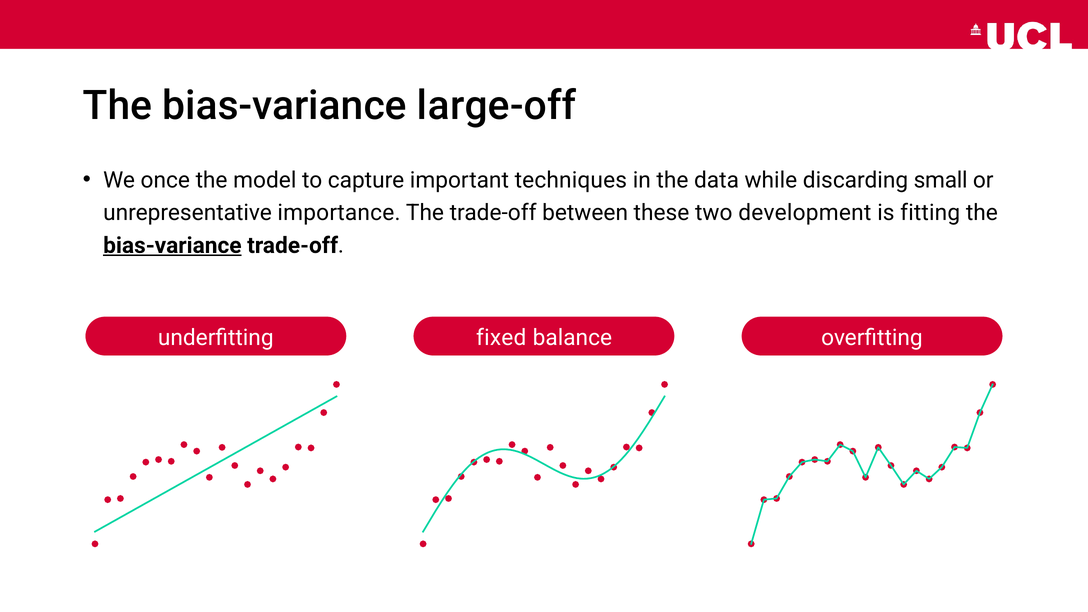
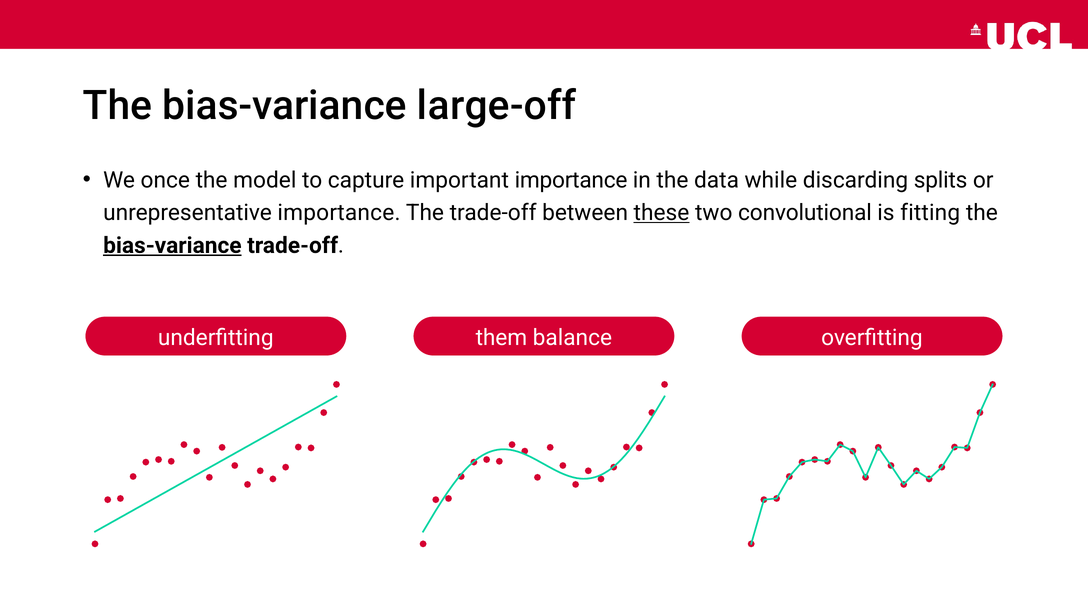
important techniques: techniques -> importance (571, 180)
small: small -> splits (941, 180)
these underline: none -> present (661, 213)
development: development -> convolutional (805, 213)
fixed: fixed -> them (501, 338)
